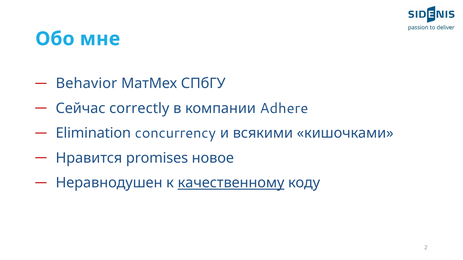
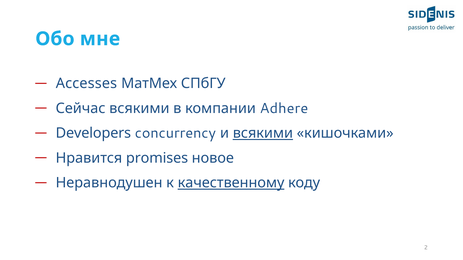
Behavior: Behavior -> Accesses (86, 84)
Сейчас correctly: correctly -> всякими (139, 109)
Elimination: Elimination -> Developers (93, 133)
всякими underline: none -> present (263, 133)
